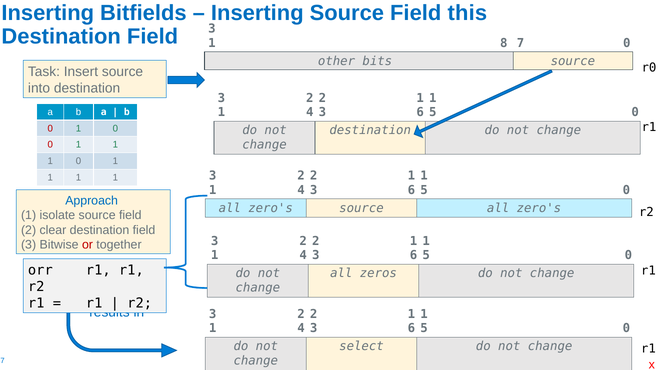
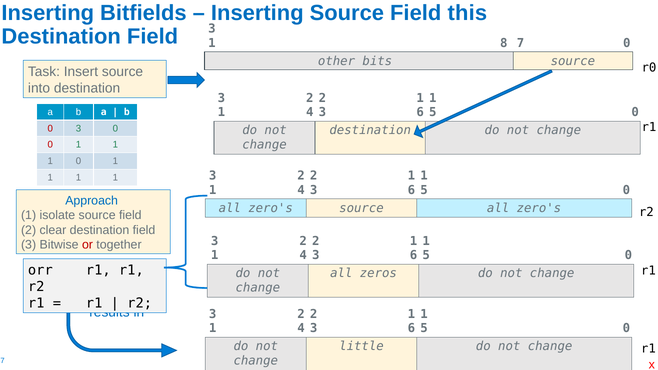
1: 1 -> 3 (79, 128)
select: select -> little (361, 347)
